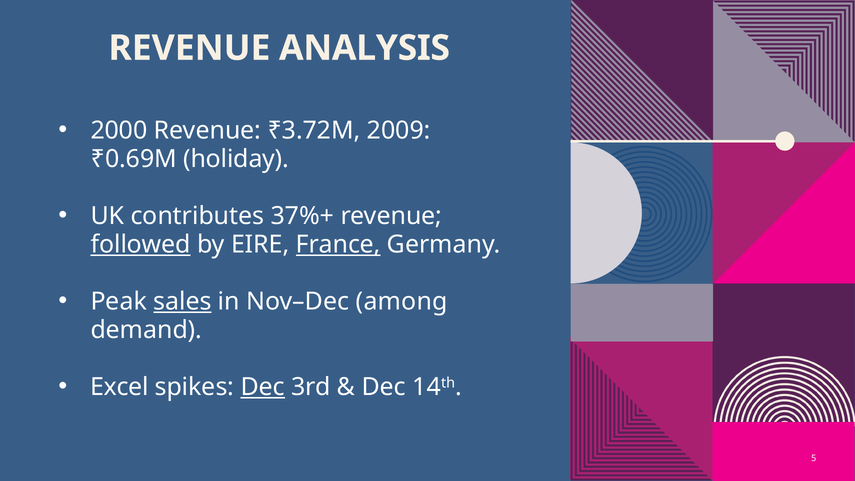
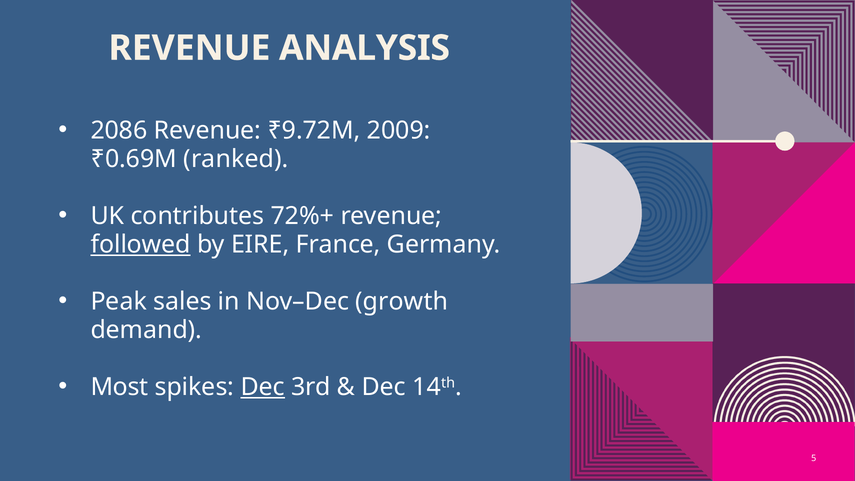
2000: 2000 -> 2086 (119, 130)
₹3.72M: ₹3.72M -> ₹9.72M (314, 130)
holiday: holiday -> ranked (236, 159)
37%+: 37%+ -> 72%+ (302, 216)
France underline: present -> none (338, 244)
sales underline: present -> none (182, 301)
among: among -> growth (402, 301)
Excel: Excel -> Most (119, 387)
